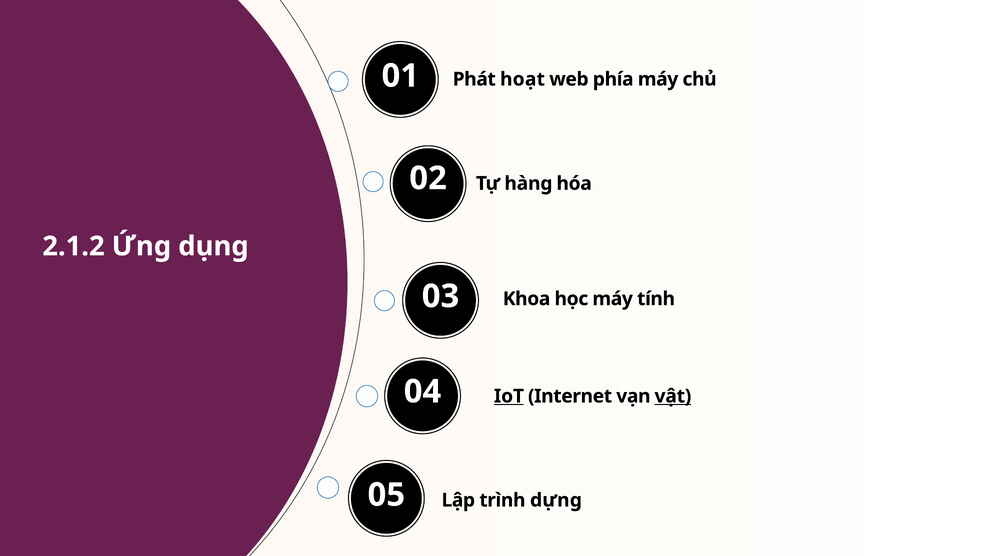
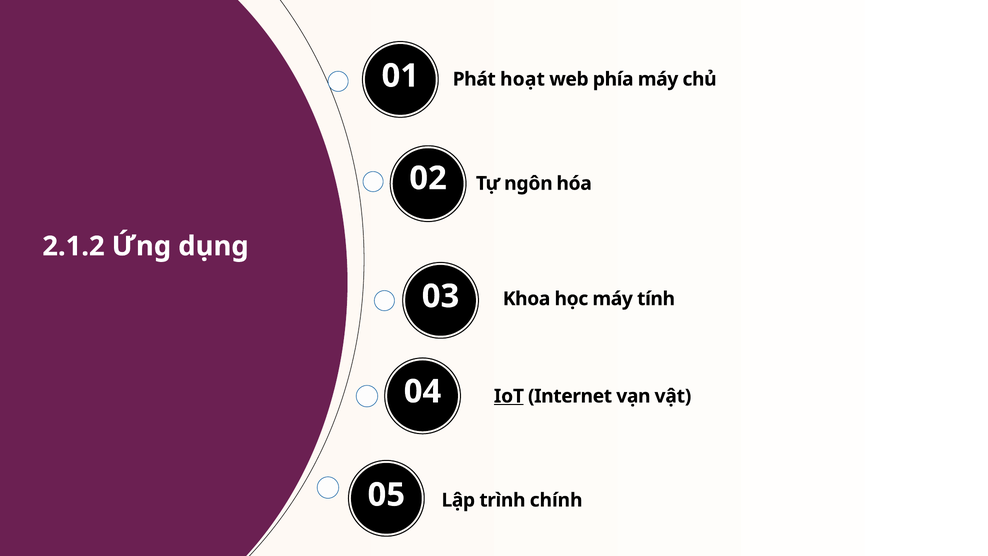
hàng: hàng -> ngôn (528, 183)
vật underline: present -> none (673, 396)
dựng: dựng -> chính (556, 500)
